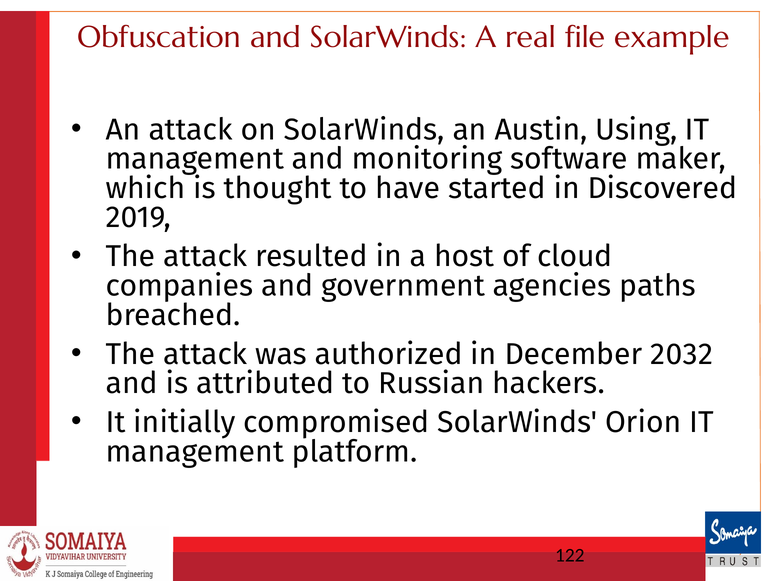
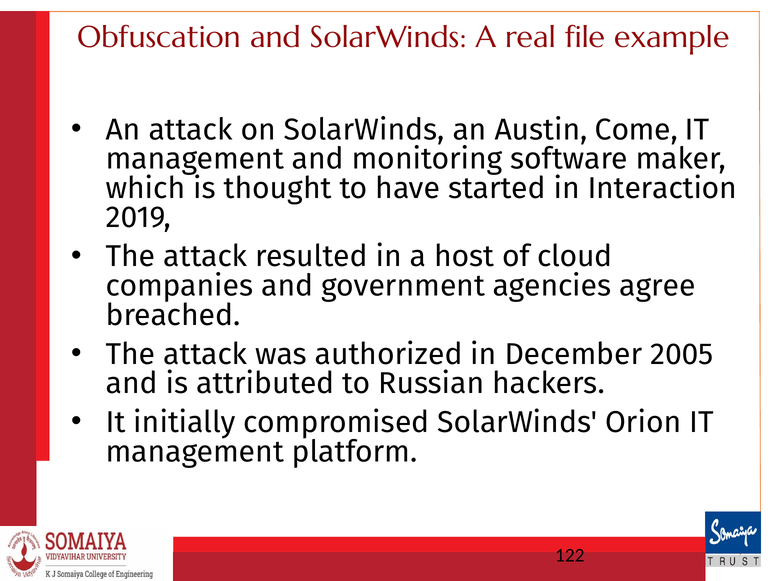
Using: Using -> Come (636, 130)
Discovered: Discovered -> Interaction (662, 188)
paths: paths -> agree (658, 286)
2032: 2032 -> 2005 (682, 354)
